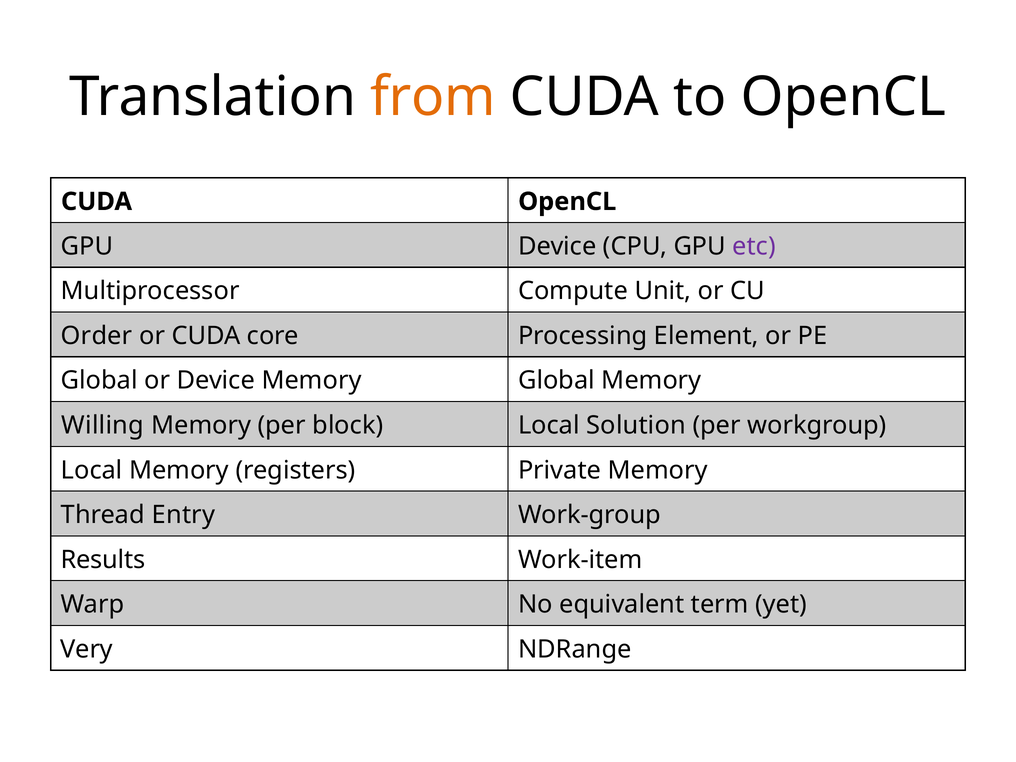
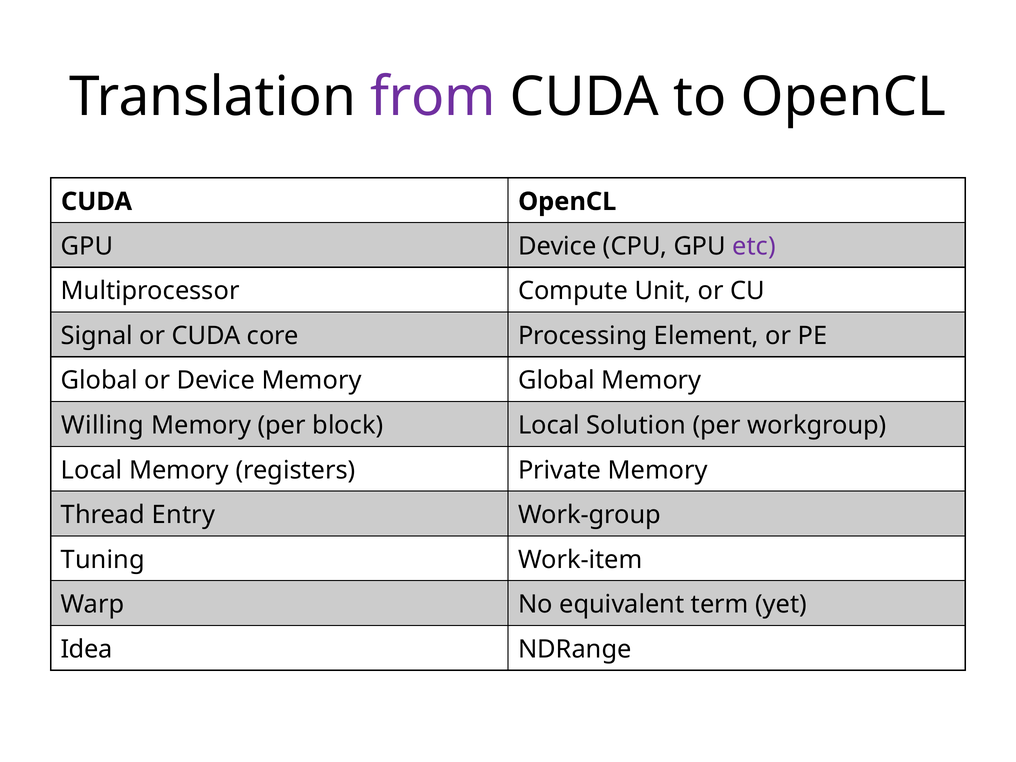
from colour: orange -> purple (433, 97)
Order: Order -> Signal (97, 336)
Results: Results -> Tuning (103, 560)
Very: Very -> Idea (87, 649)
